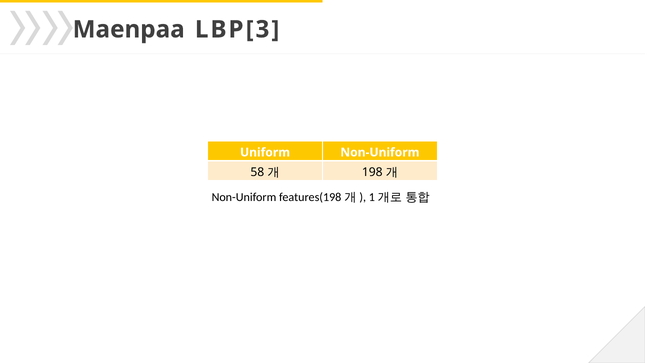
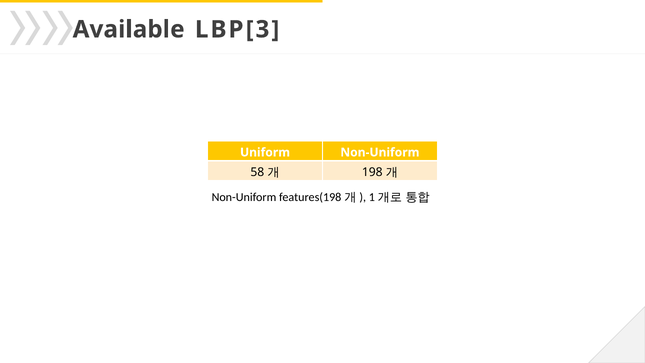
Maenpaa: Maenpaa -> Available (129, 29)
